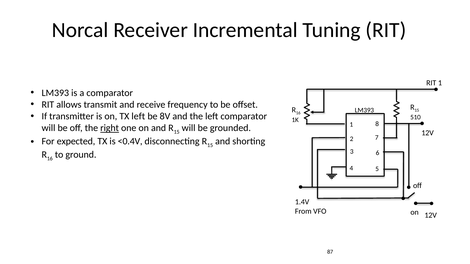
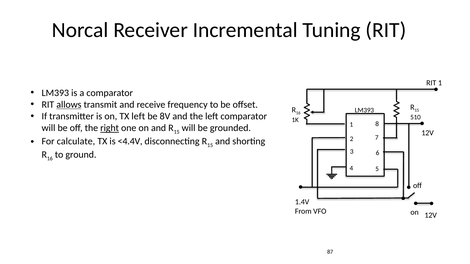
allows underline: none -> present (69, 105)
expected: expected -> calculate (76, 142)
<0.4V: <0.4V -> <4.4V (130, 142)
